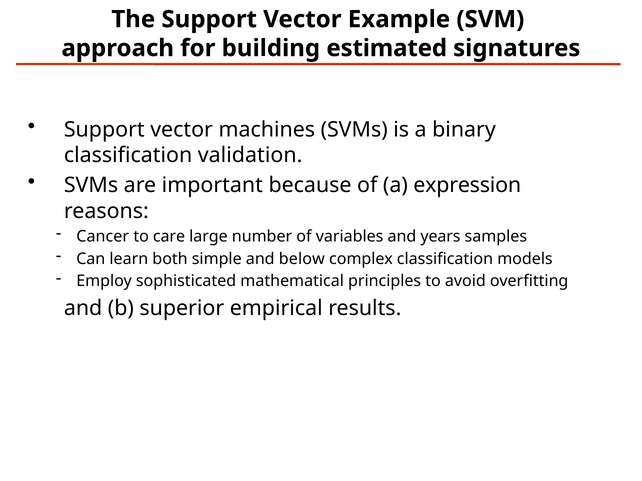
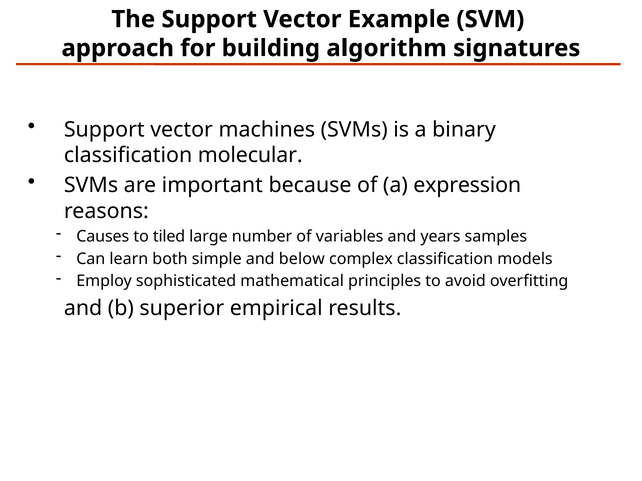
estimated: estimated -> algorithm (387, 48)
validation: validation -> molecular (250, 156)
Cancer: Cancer -> Causes (103, 237)
care: care -> tiled (169, 237)
